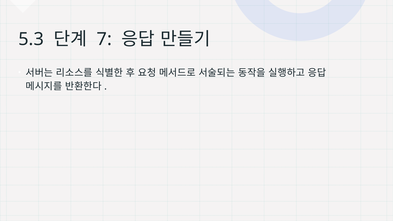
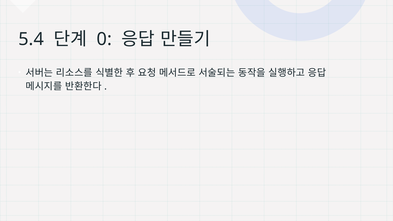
5.3: 5.3 -> 5.4 (31, 39)
7: 7 -> 0 (104, 39)
